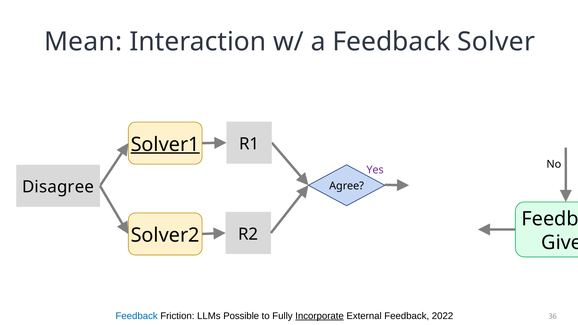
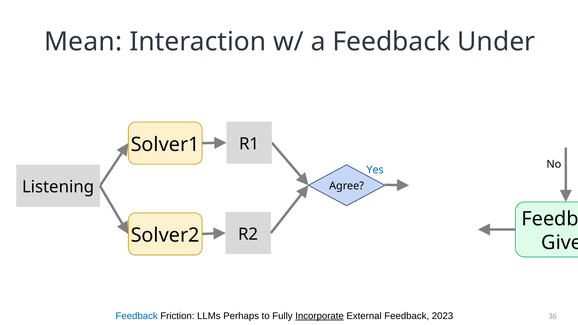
Solver: Solver -> Under (496, 42)
Solver1 underline: present -> none (165, 145)
Yes colour: purple -> blue (375, 170)
Disagree: Disagree -> Listening (58, 187)
Possible: Possible -> Perhaps (241, 316)
2022: 2022 -> 2023 (443, 316)
